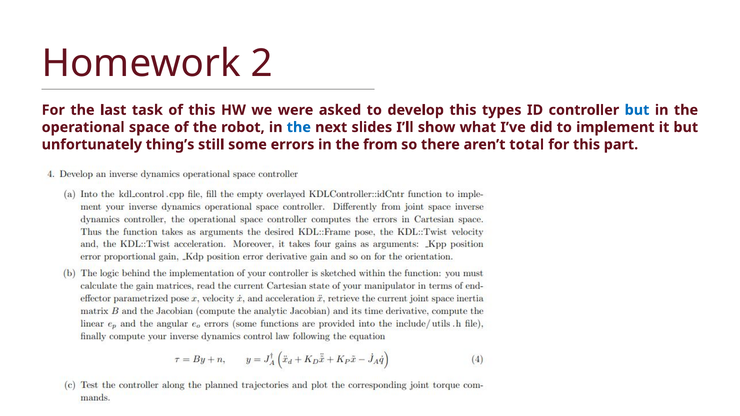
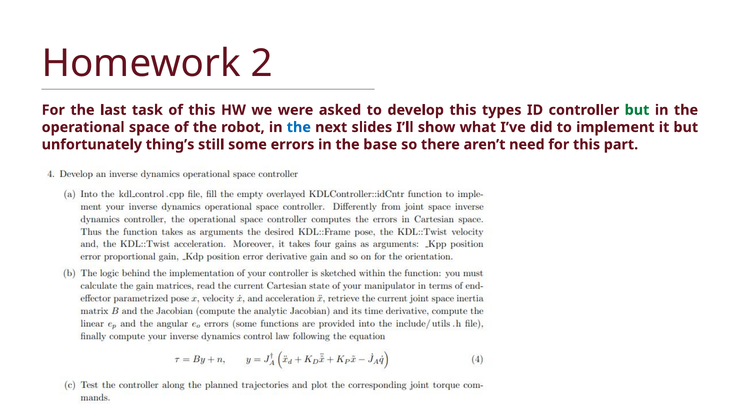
but colour: blue -> green (637, 110)
from: from -> base (380, 145)
total: total -> need (527, 145)
